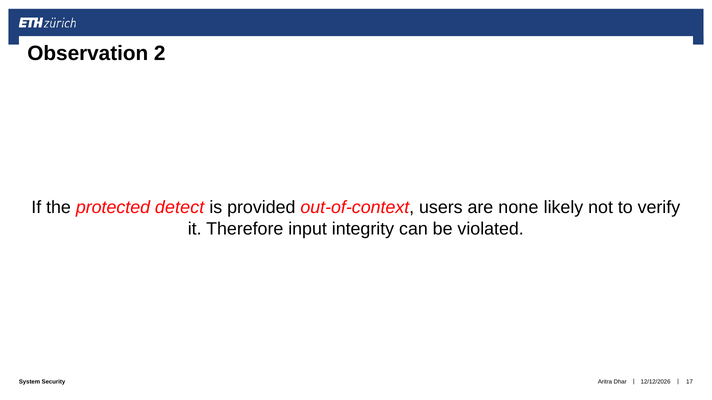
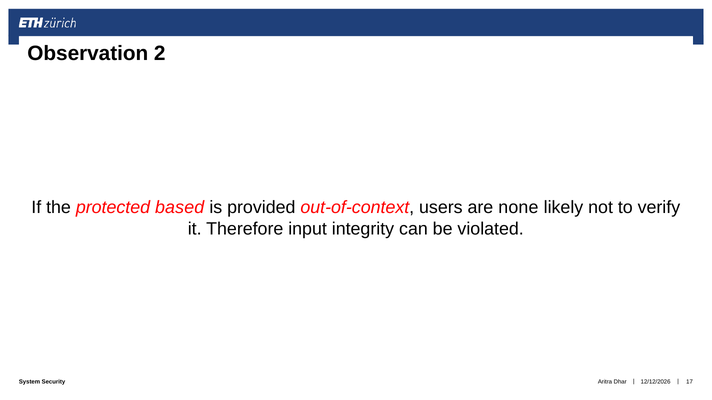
detect: detect -> based (180, 208)
